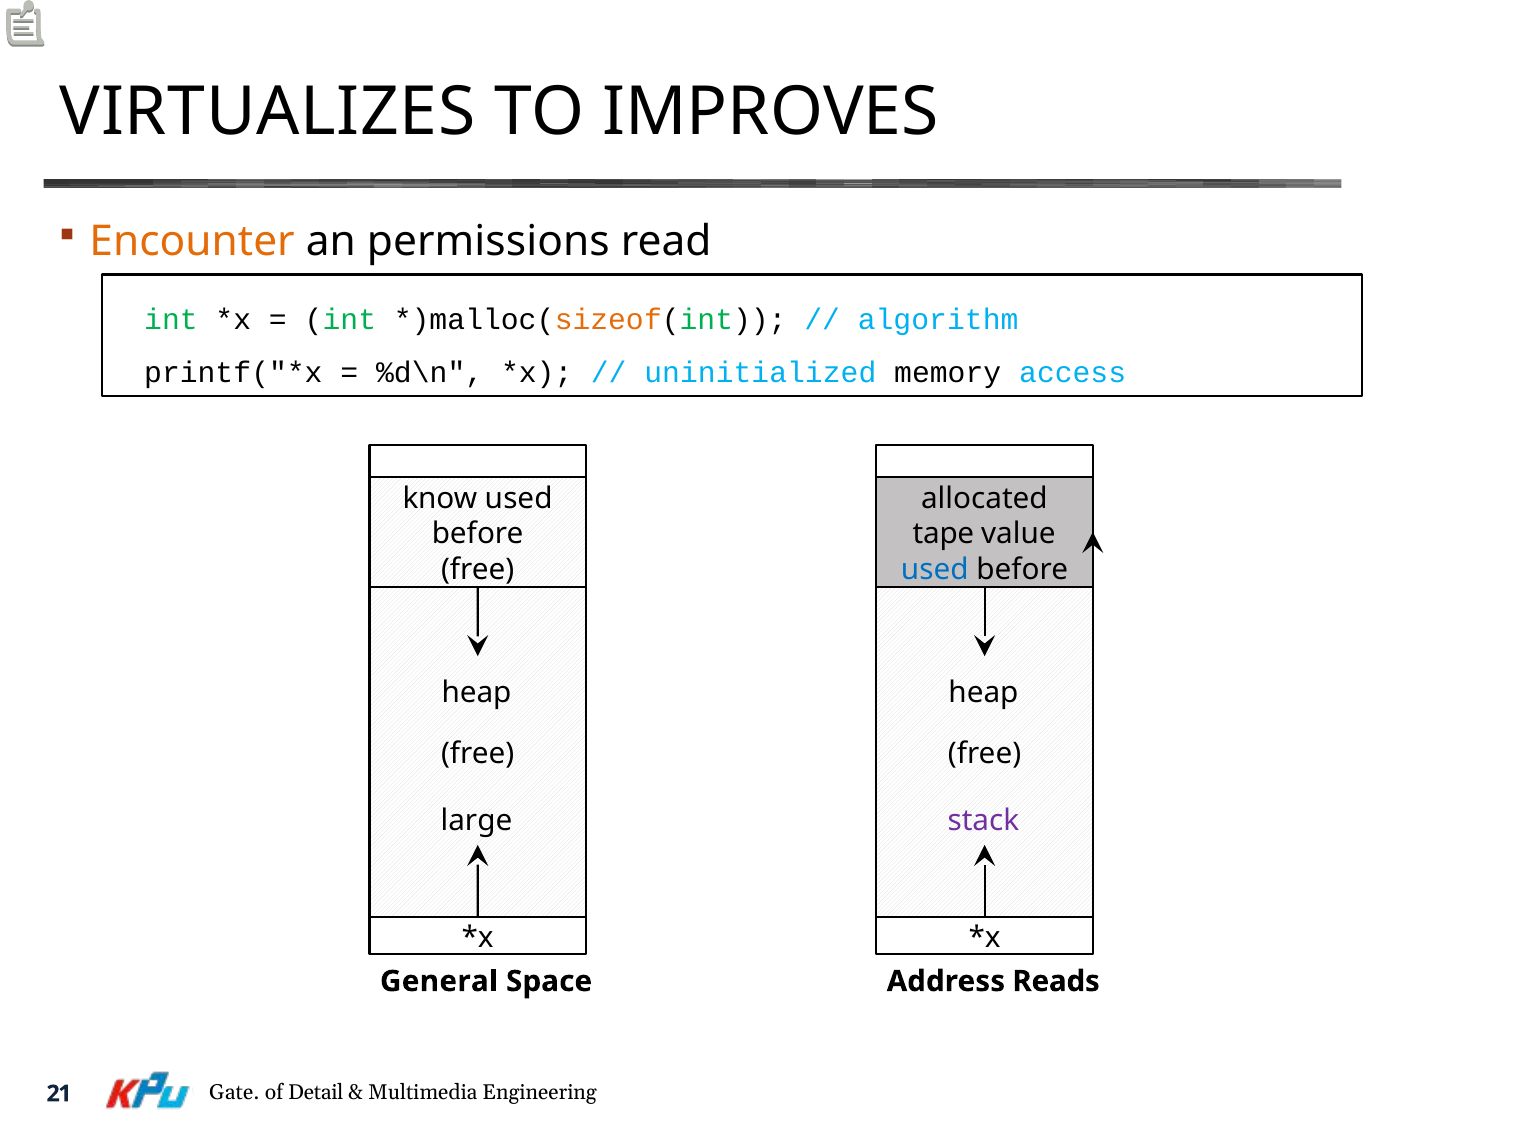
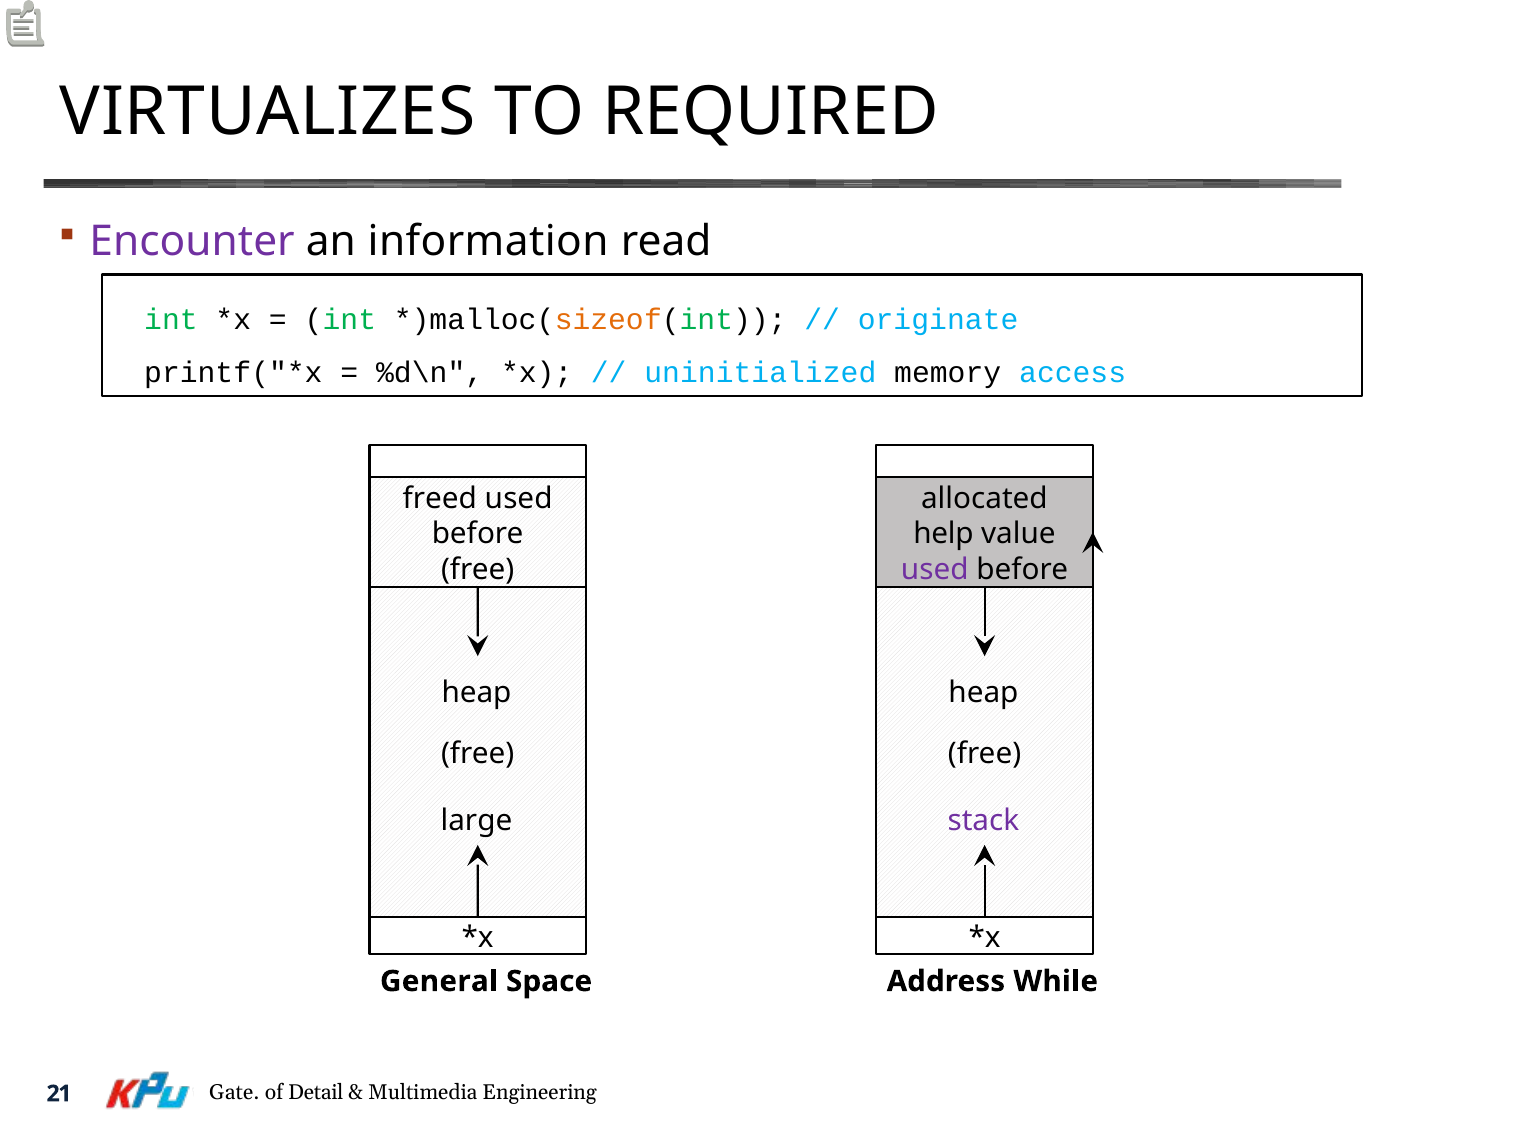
IMPROVES: IMPROVES -> REQUIRED (770, 112)
Encounter colour: orange -> purple (192, 242)
permissions: permissions -> information (488, 242)
algorithm: algorithm -> originate (938, 320)
know: know -> freed (440, 498)
tape: tape -> help (943, 534)
used colour: blue -> purple (935, 570)
Reads: Reads -> While (1056, 982)
